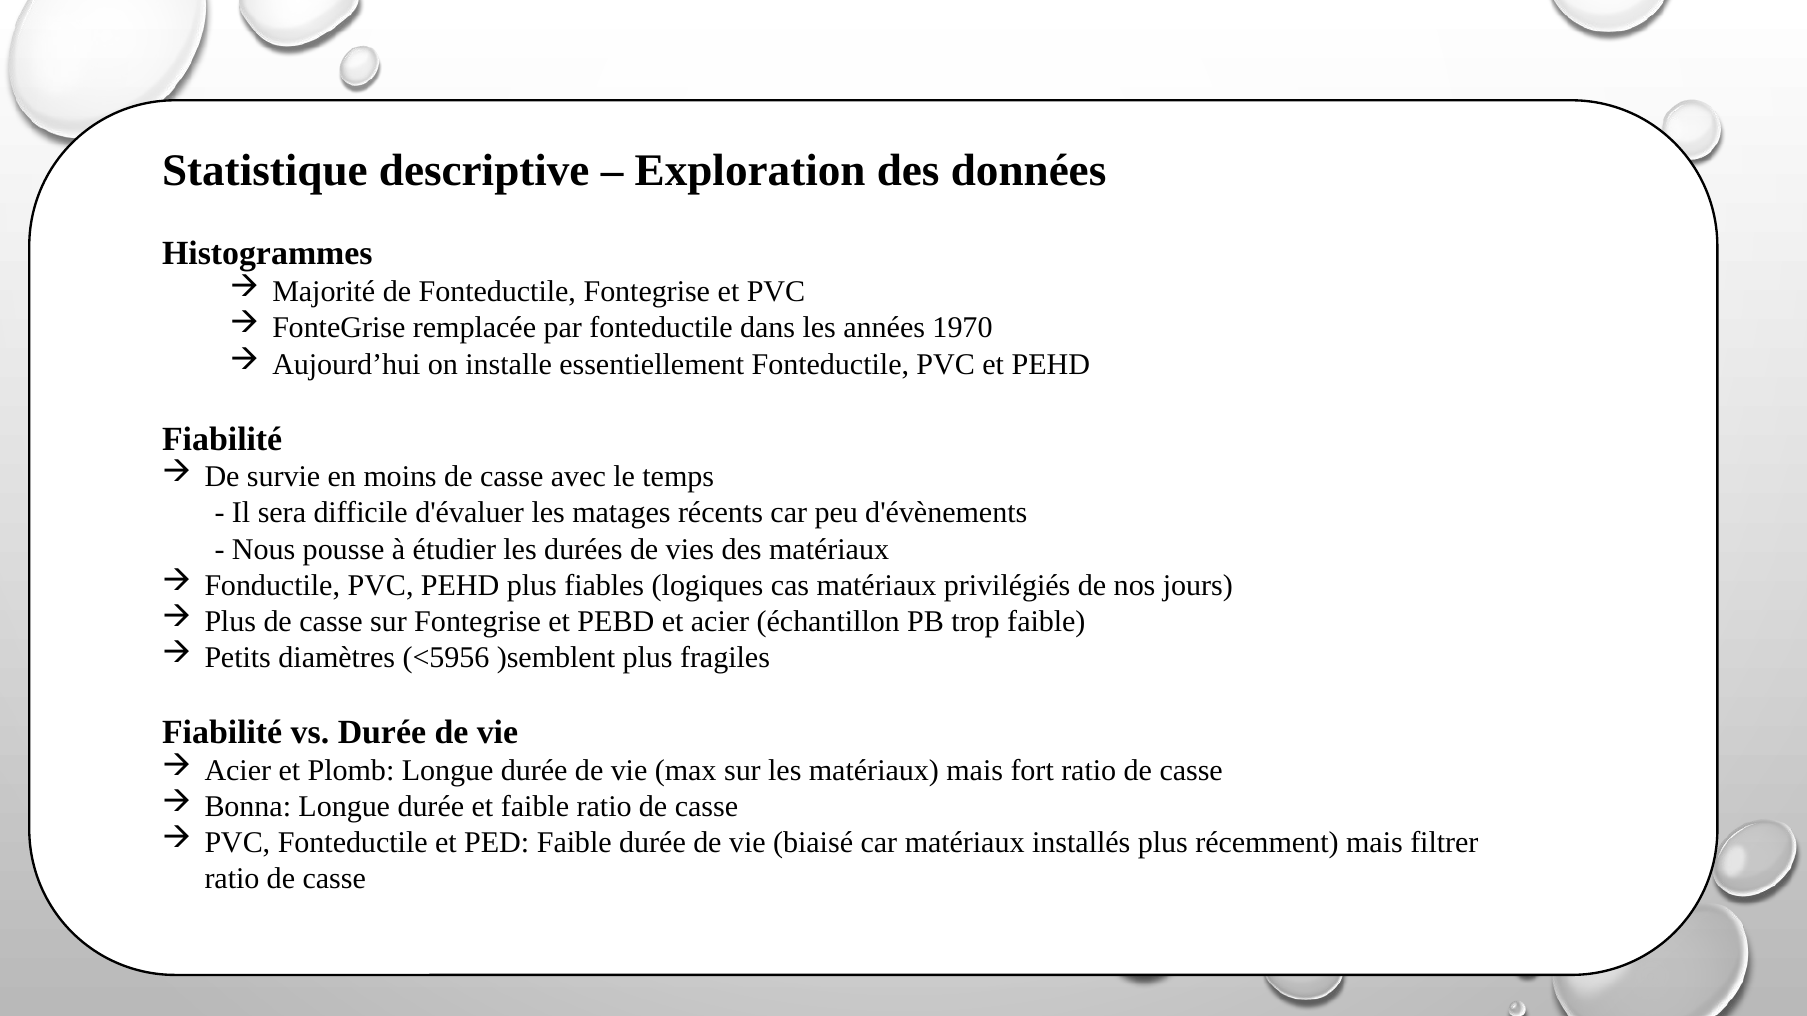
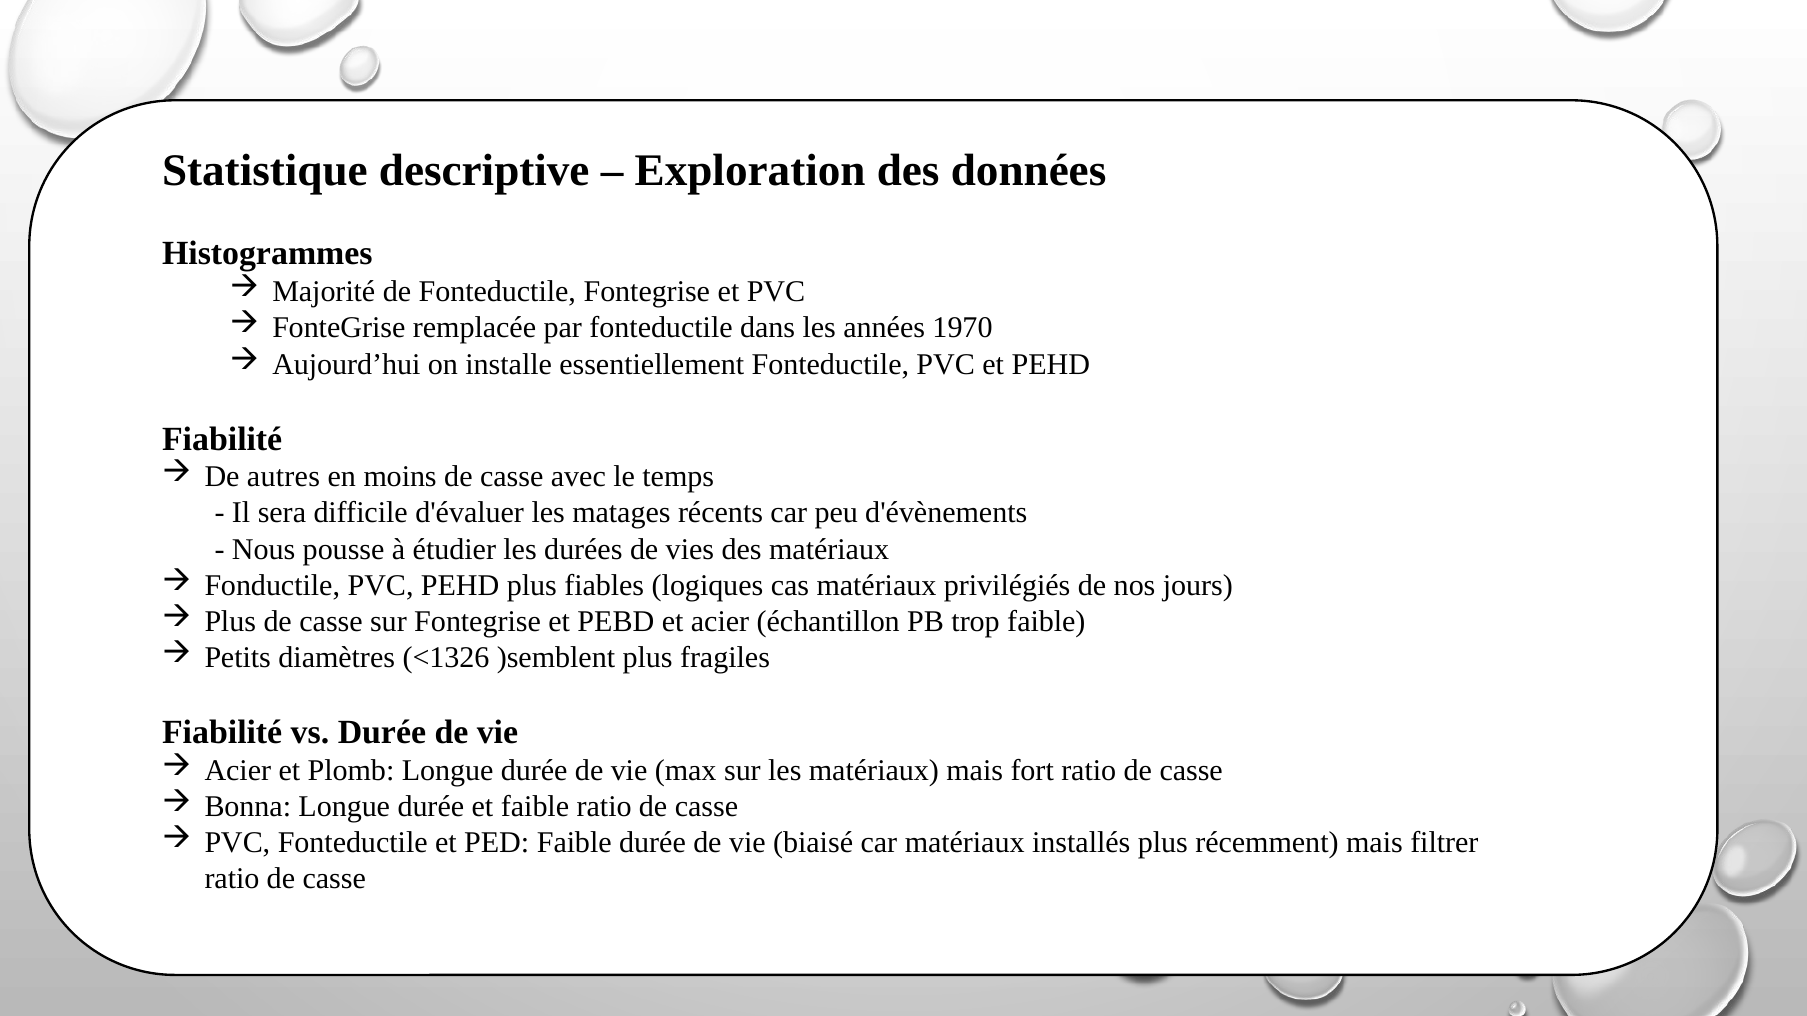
survie: survie -> autres (283, 477)
<5956: <5956 -> <1326 (446, 658)
